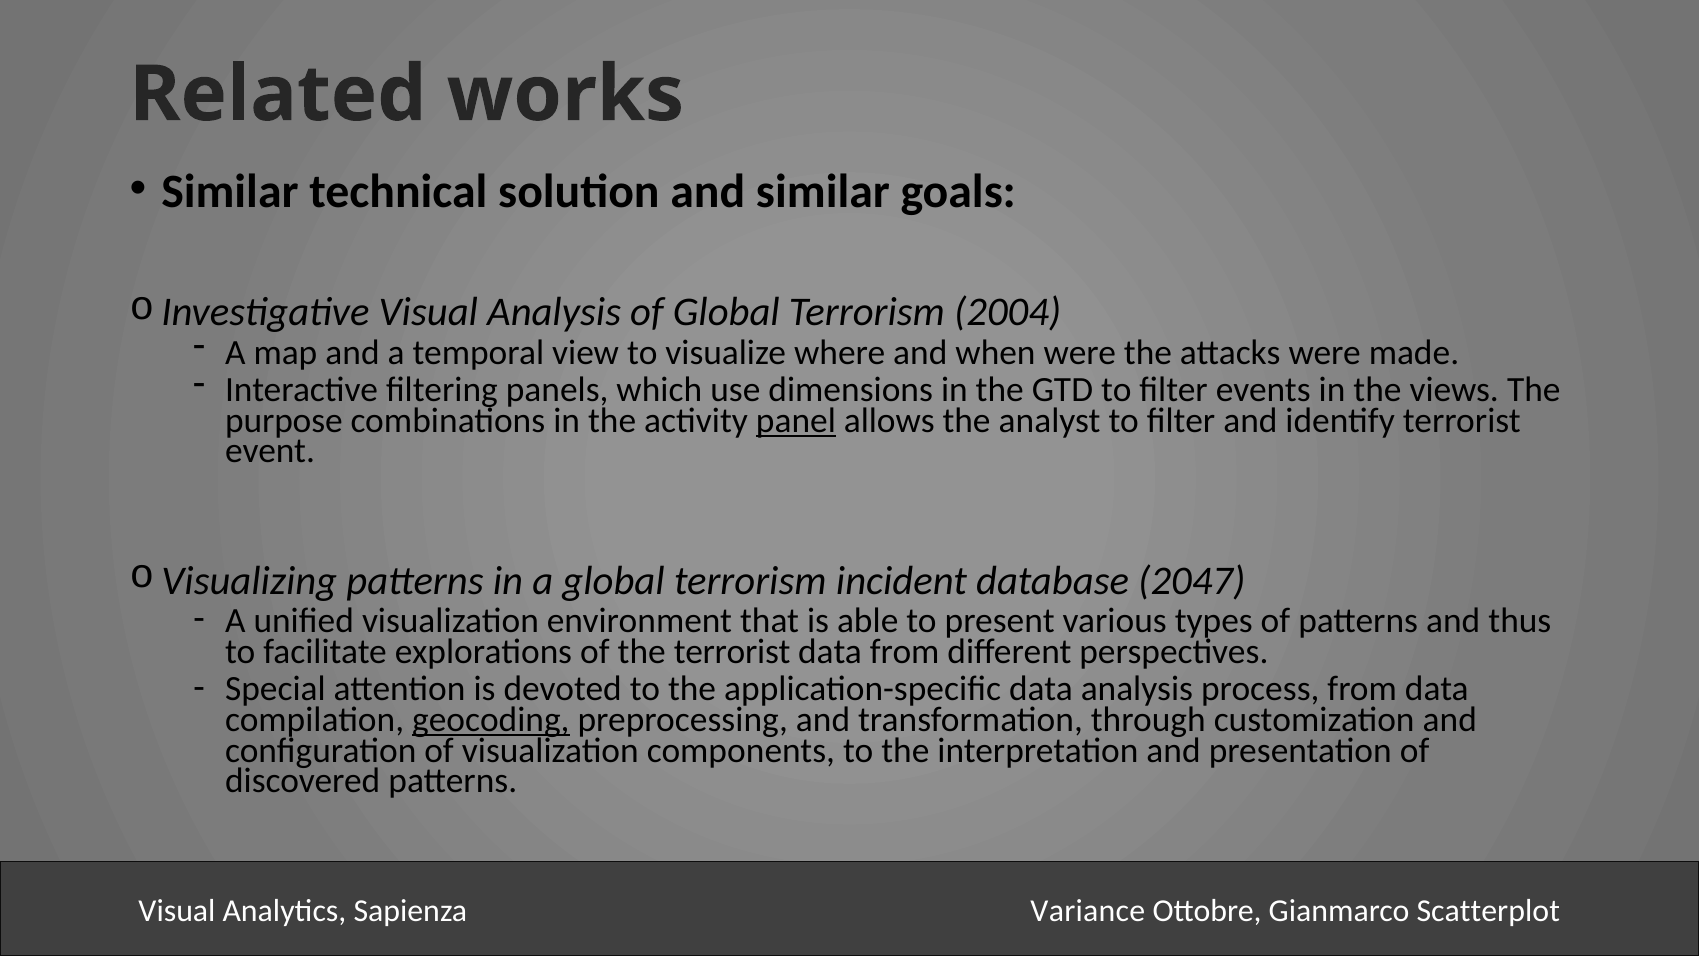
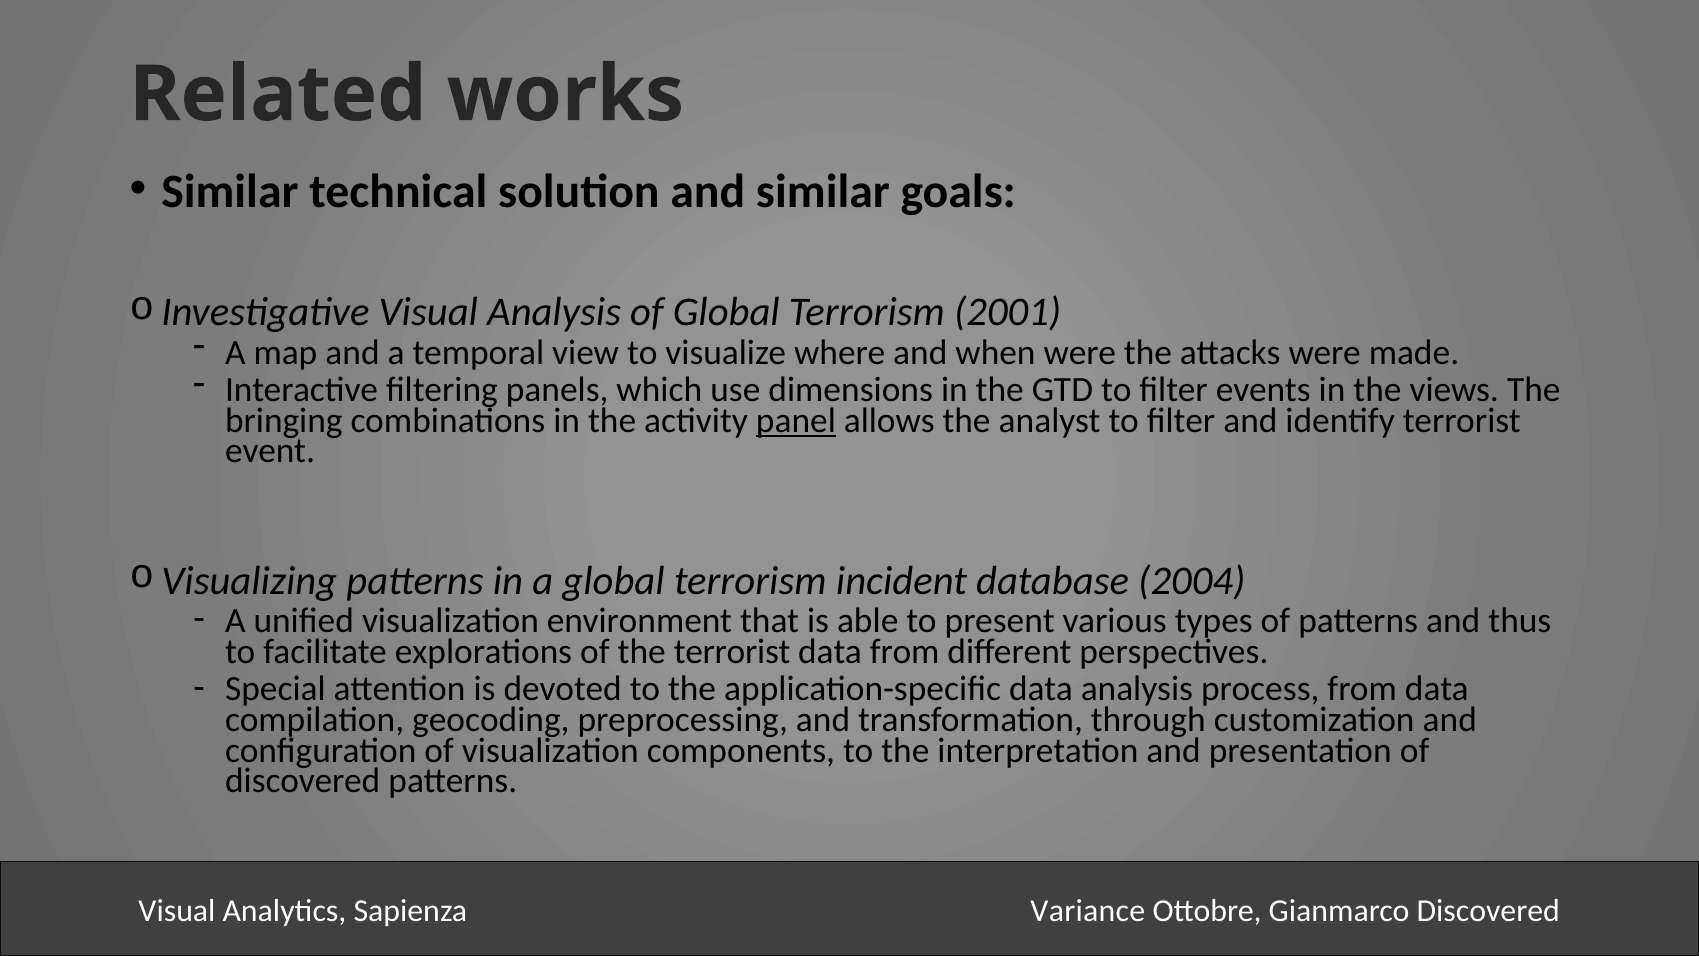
2004: 2004 -> 2001 (1008, 312)
purpose: purpose -> bringing (284, 420)
2047: 2047 -> 2004 (1192, 580)
geocoding underline: present -> none (491, 720)
Gianmarco Scatterplot: Scatterplot -> Discovered (1488, 910)
